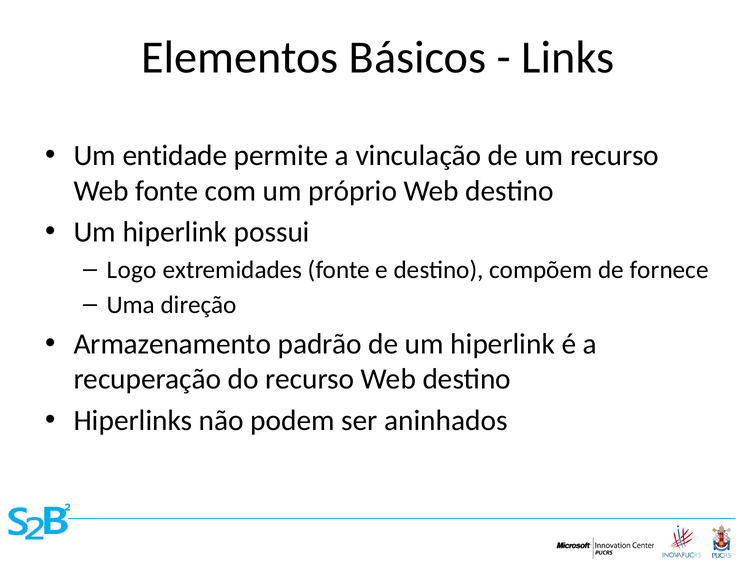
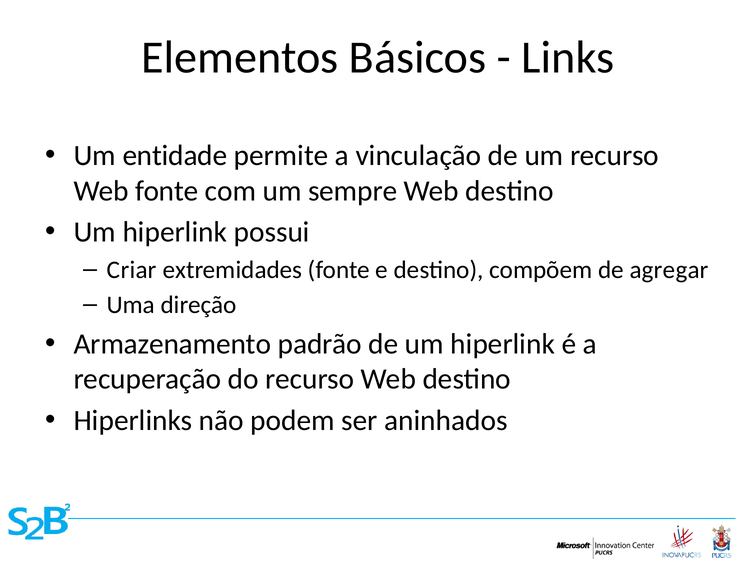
próprio: próprio -> sempre (353, 191)
Logo: Logo -> Criar (132, 270)
fornece: fornece -> agregar (669, 270)
